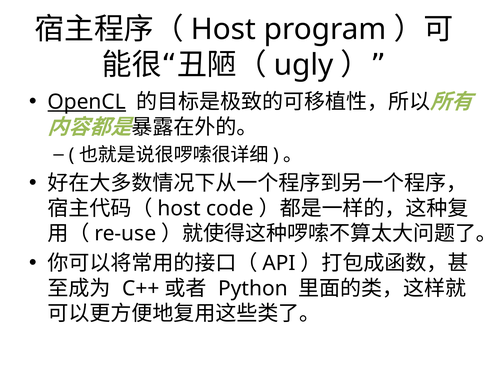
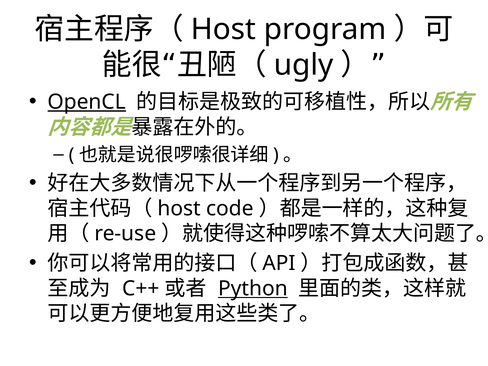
Python underline: none -> present (253, 288)
